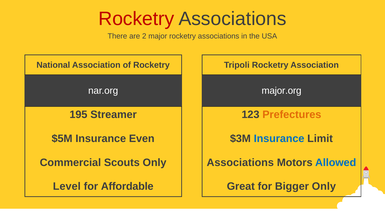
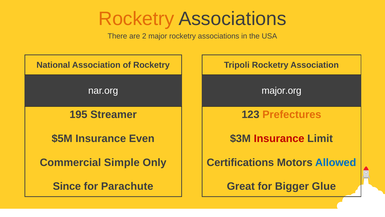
Rocketry colour: red -> orange (136, 19)
Insurance colour: blue -> red (279, 138)
Scouts: Scouts -> Simple (122, 162)
Associations: Associations -> Certifications (240, 162)
Level: Level -> Since (67, 186)
Affordable: Affordable -> Parachute (127, 186)
Bigger Only: Only -> Glue (324, 186)
